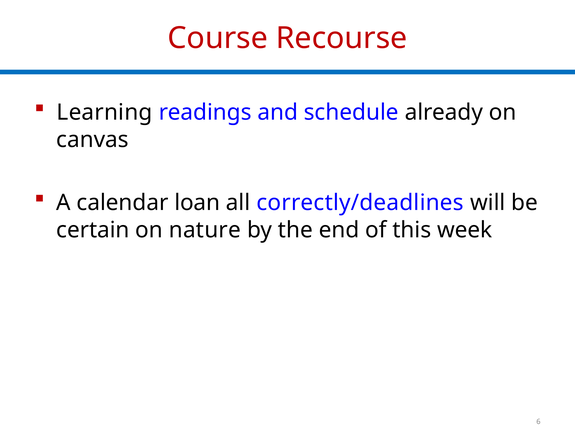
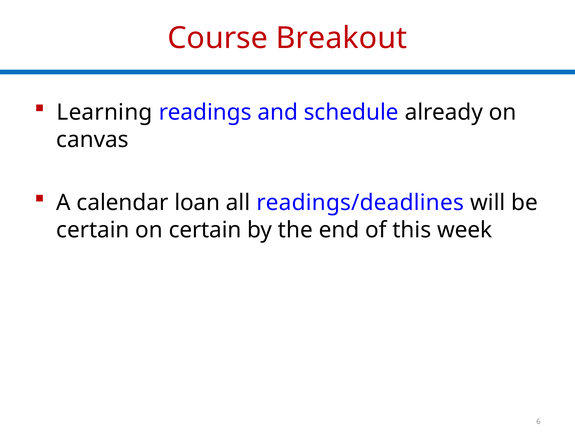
Recourse: Recourse -> Breakout (342, 38)
correctly/deadlines: correctly/deadlines -> readings/deadlines (360, 202)
on nature: nature -> certain (205, 230)
